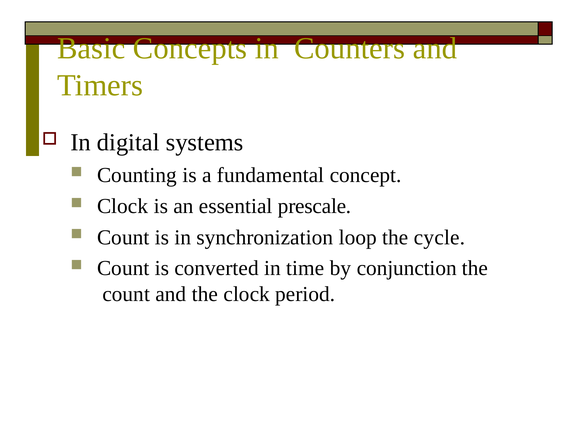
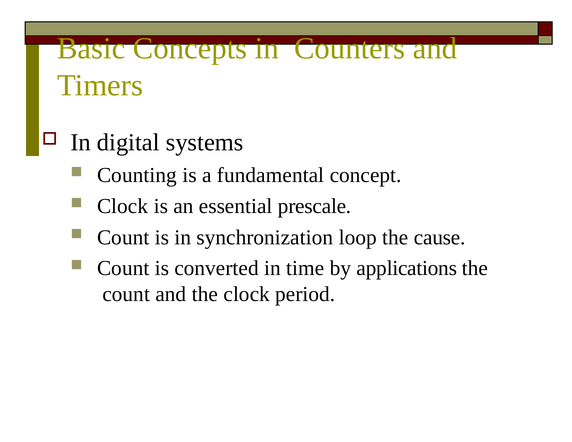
cycle: cycle -> cause (440, 237)
conjunction: conjunction -> applications (407, 268)
